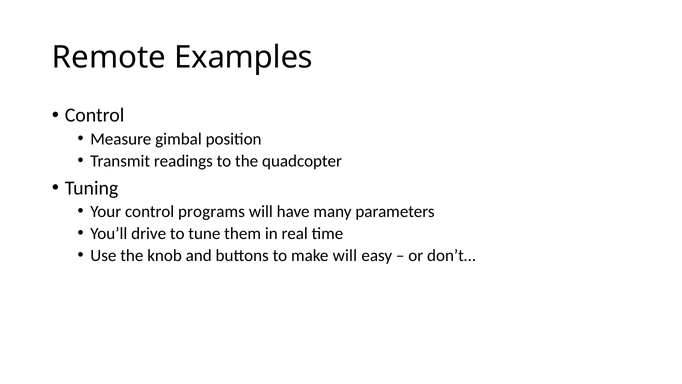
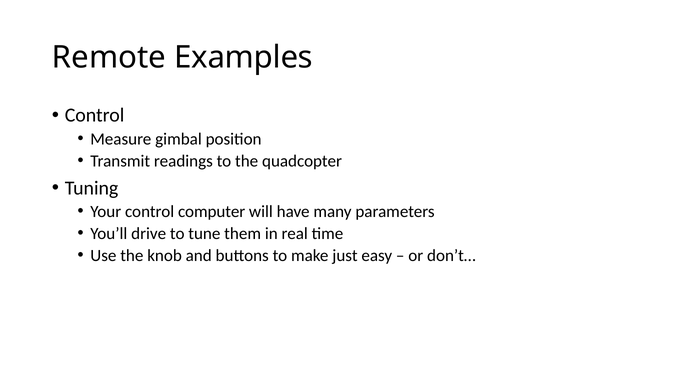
programs: programs -> computer (212, 211)
make will: will -> just (345, 255)
